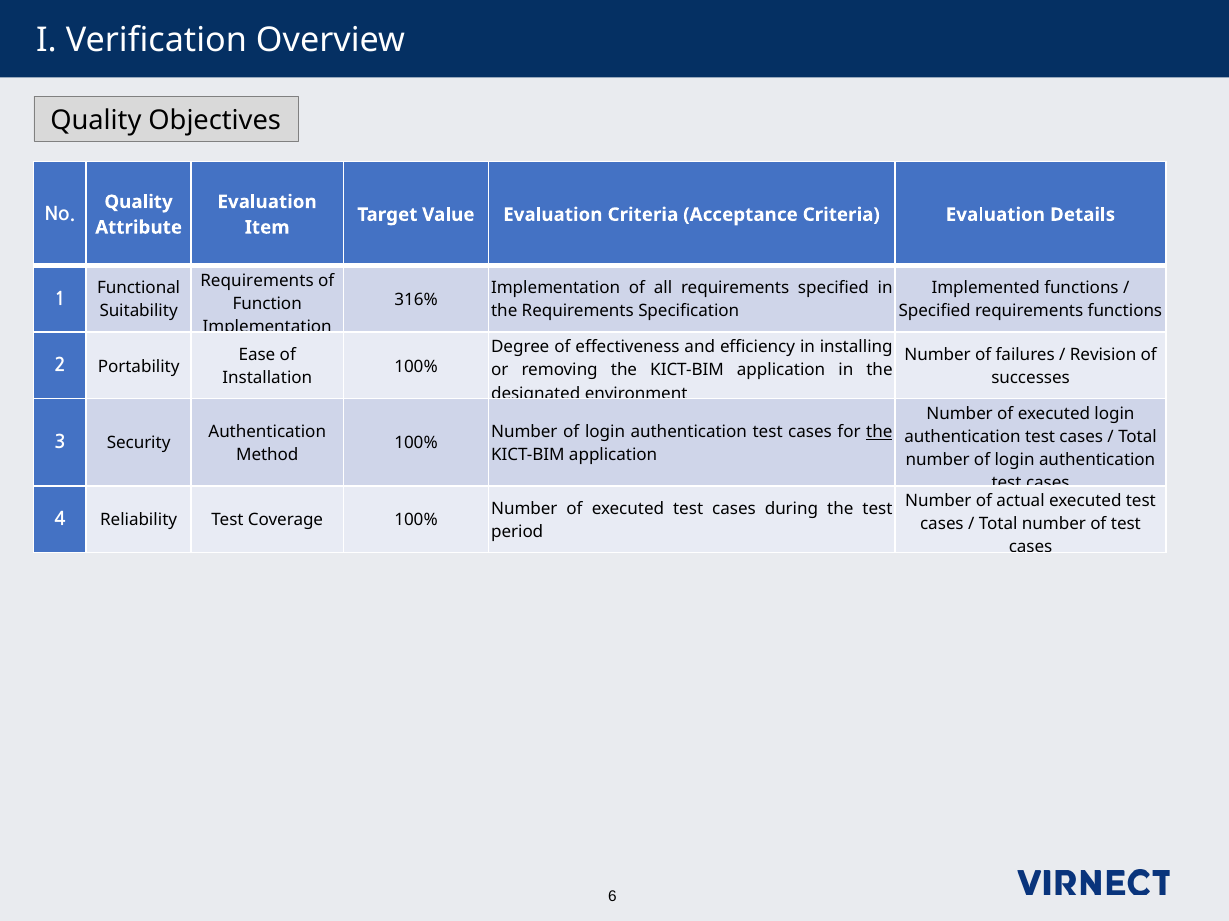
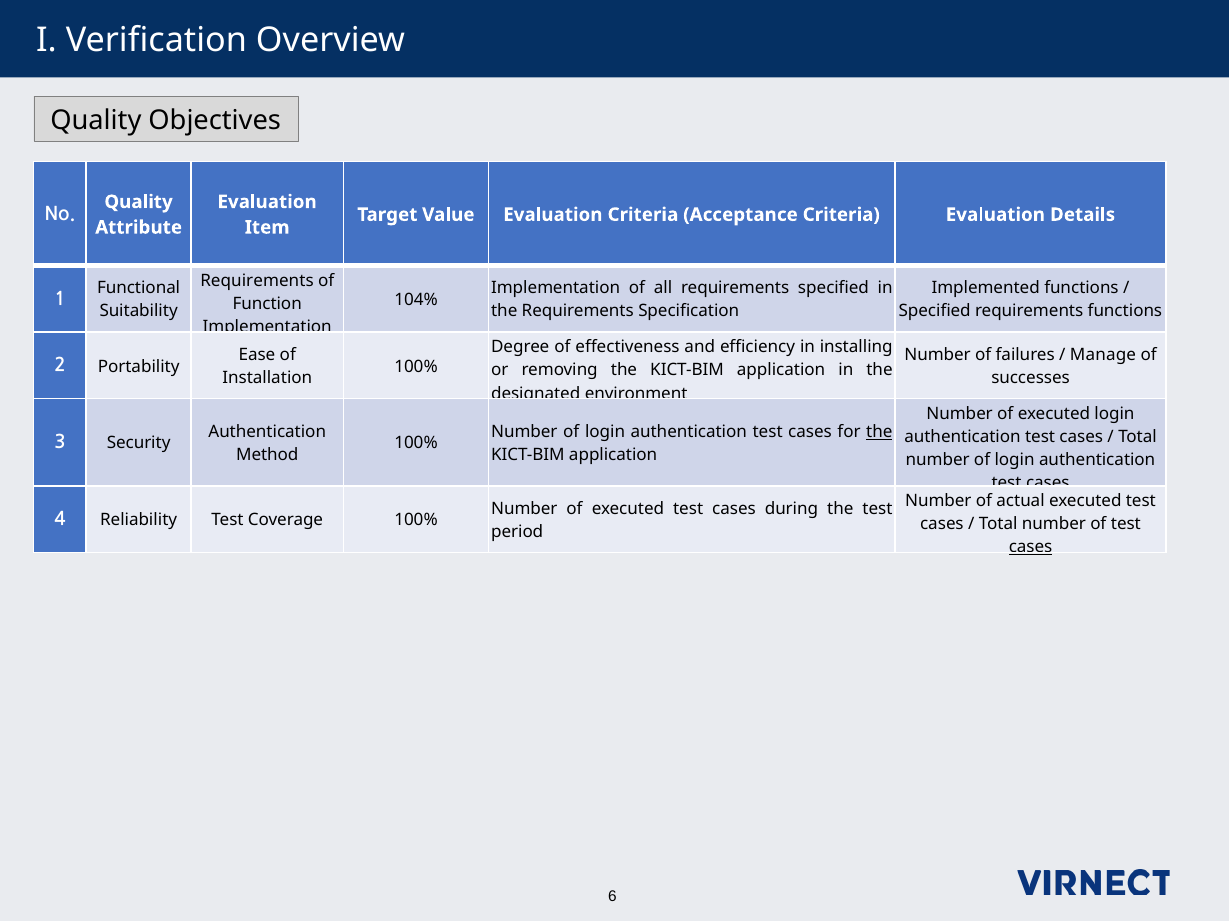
316%: 316% -> 104% (416, 300)
Revision: Revision -> Manage (1103, 355)
cases underline: none -> present (1031, 548)
